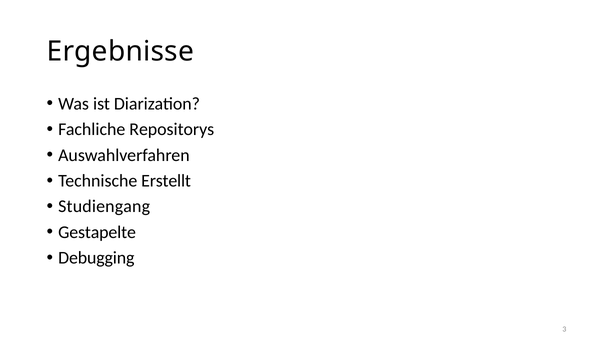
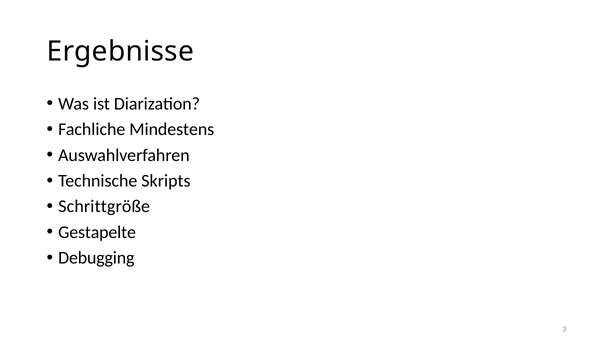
Repositorys: Repositorys -> Mindestens (172, 129)
Erstellt: Erstellt -> Skripts (166, 181)
Studiengang: Studiengang -> Schrittgröße (104, 206)
